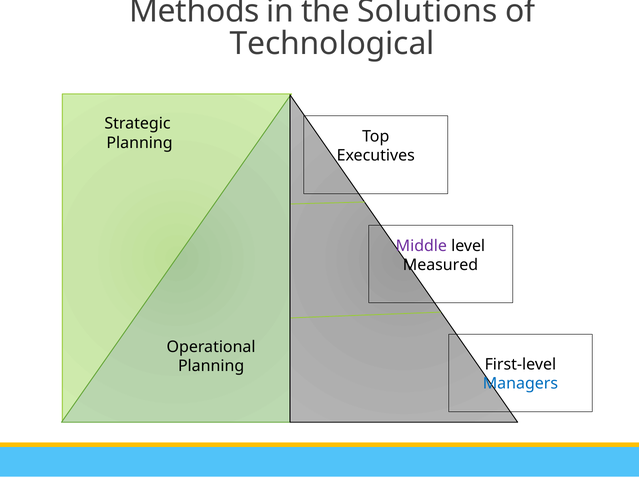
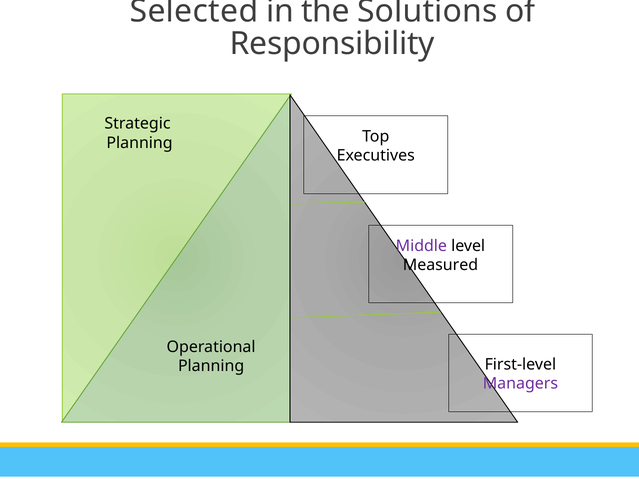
Methods: Methods -> Selected (194, 11)
Technological: Technological -> Responsibility (332, 44)
Managers colour: blue -> purple (520, 384)
